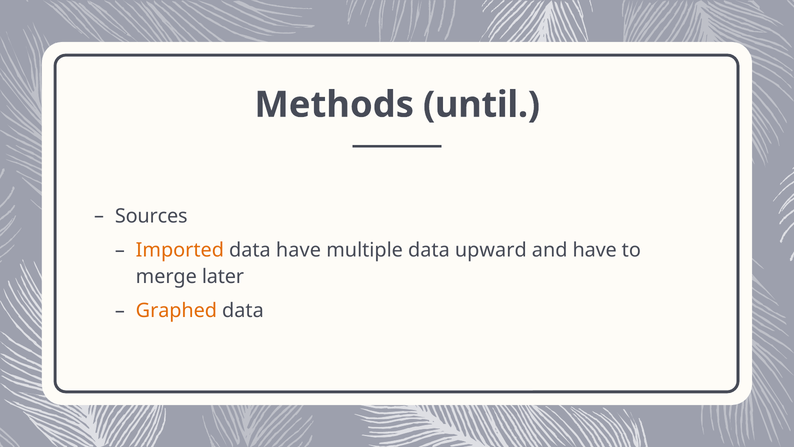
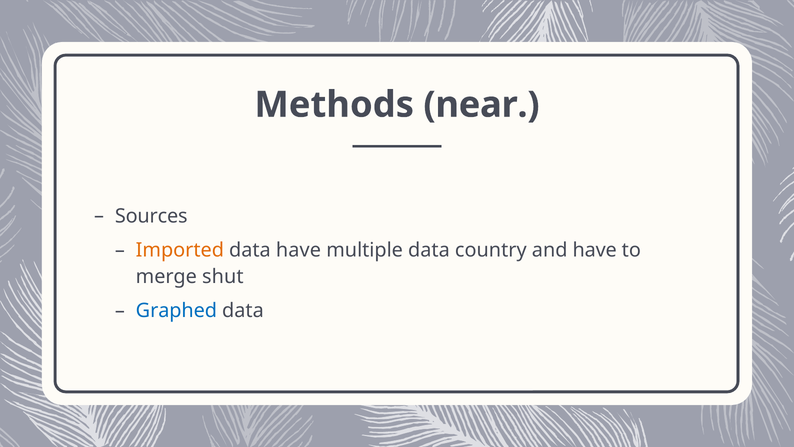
until: until -> near (481, 105)
upward: upward -> country (491, 250)
later: later -> shut (223, 276)
Graphed colour: orange -> blue (176, 311)
